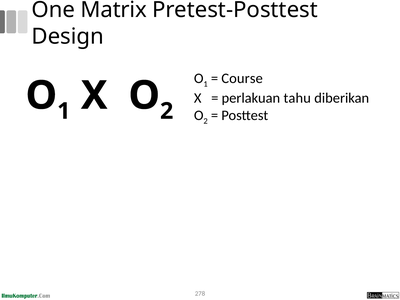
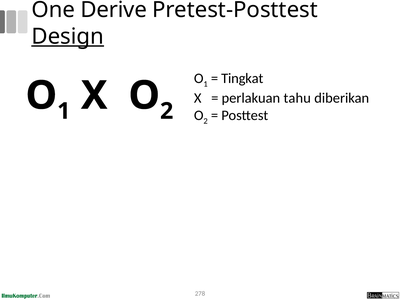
Matrix: Matrix -> Derive (114, 10)
Design underline: none -> present (68, 37)
Course: Course -> Tingkat (242, 78)
